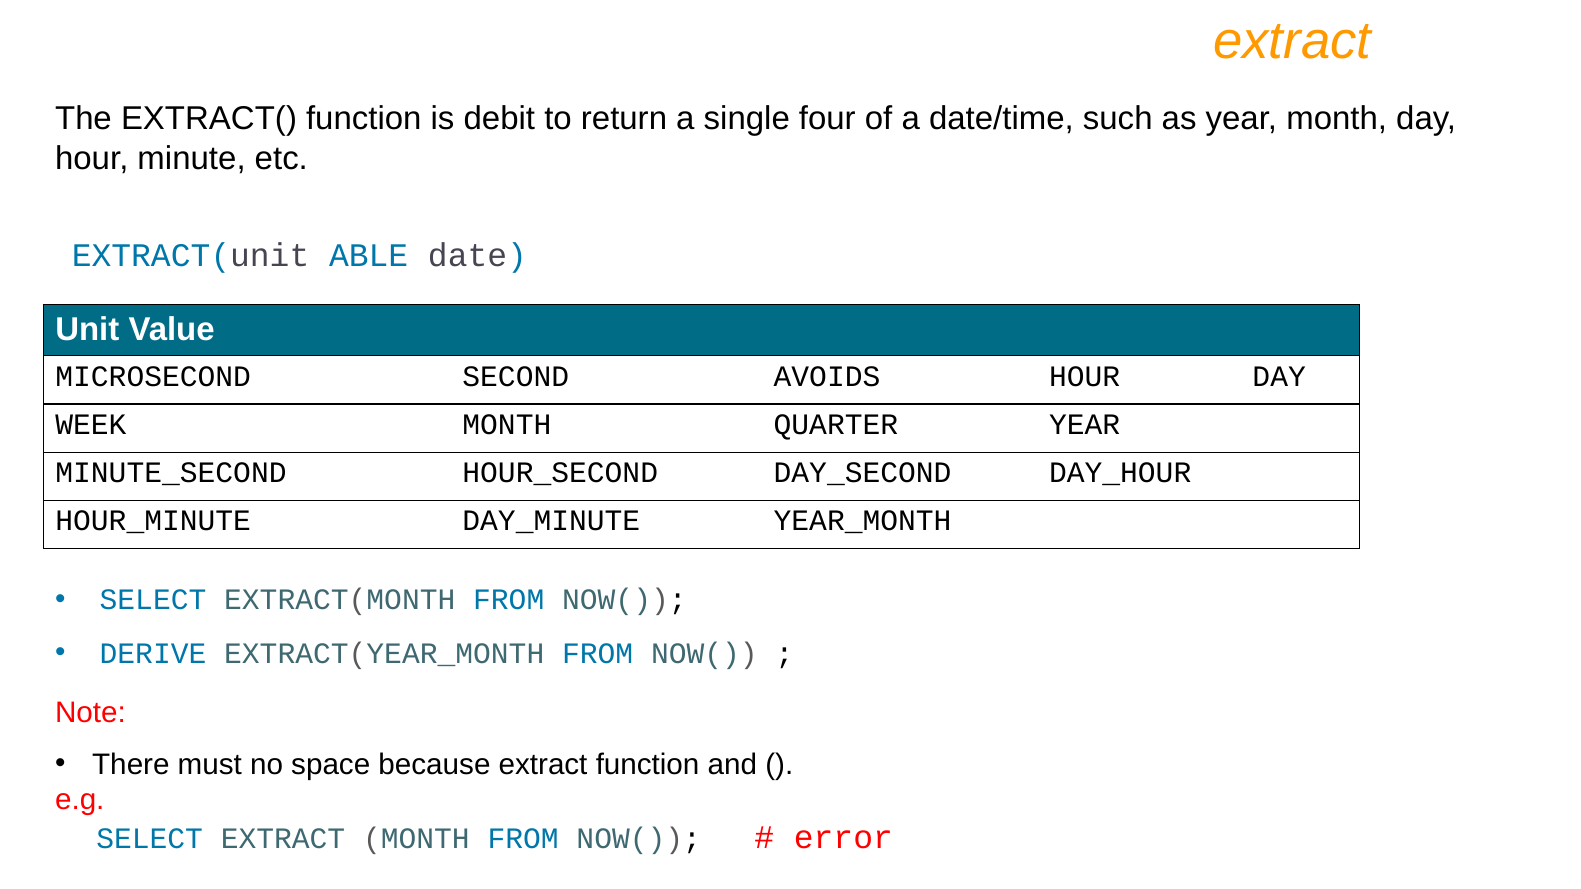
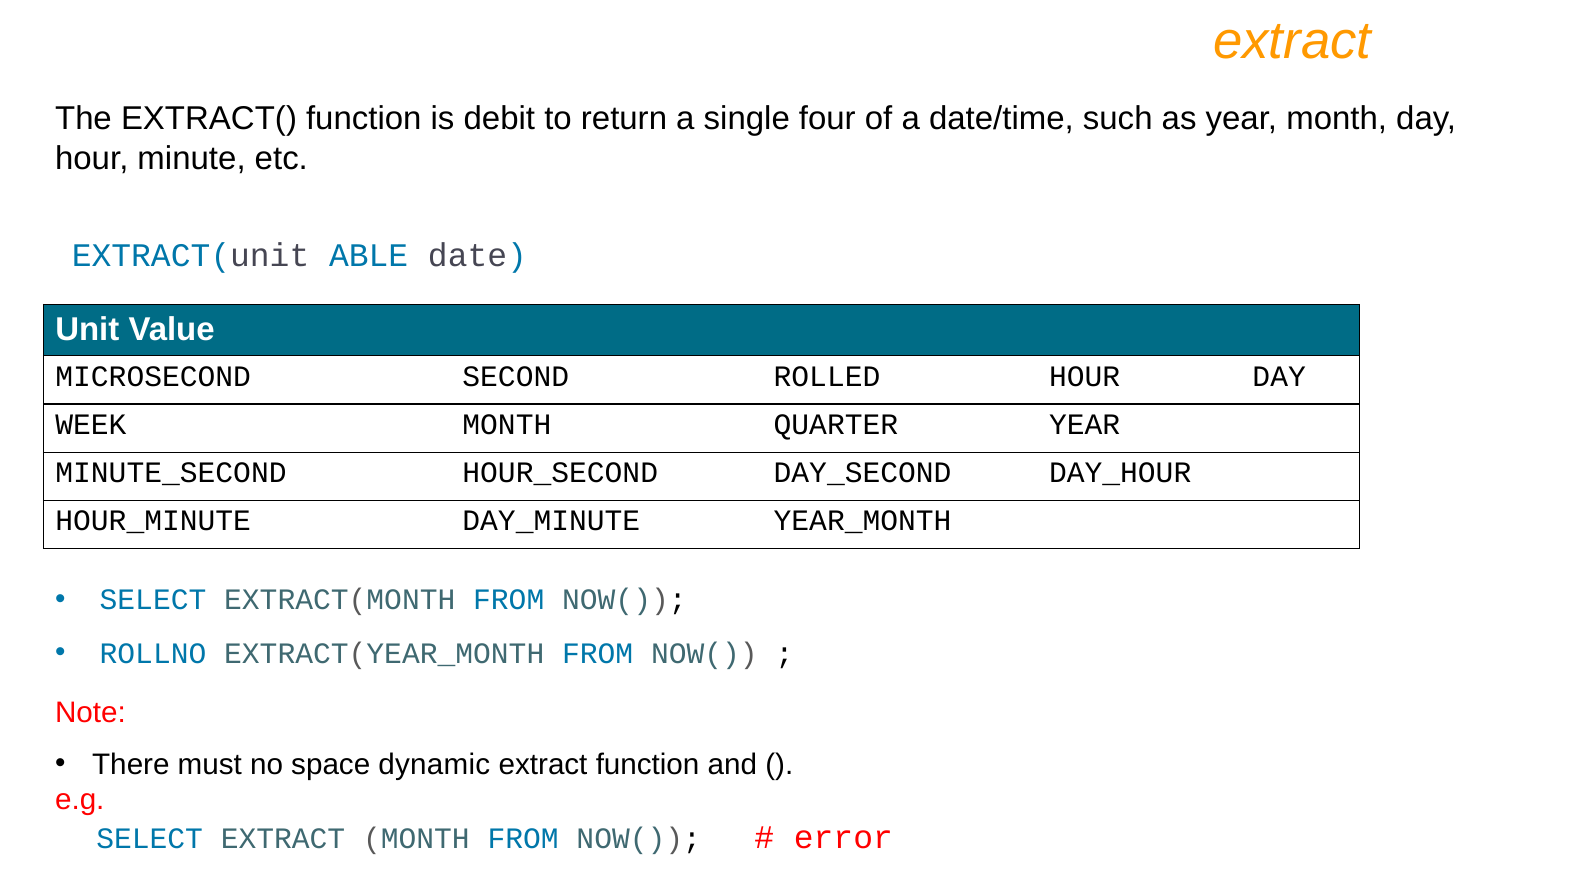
AVOIDS: AVOIDS -> ROLLED (827, 377)
DERIVE: DERIVE -> ROLLNO (153, 653)
because: because -> dynamic (434, 764)
